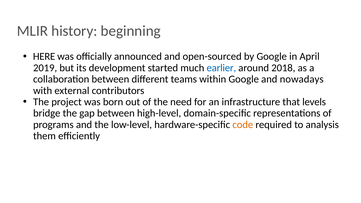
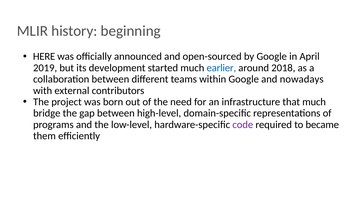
that levels: levels -> much (314, 102)
code colour: orange -> purple (243, 125)
analysis: analysis -> became (322, 125)
